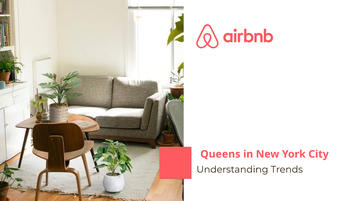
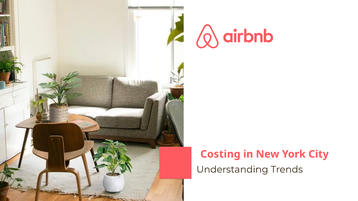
Queens: Queens -> Costing (220, 154)
